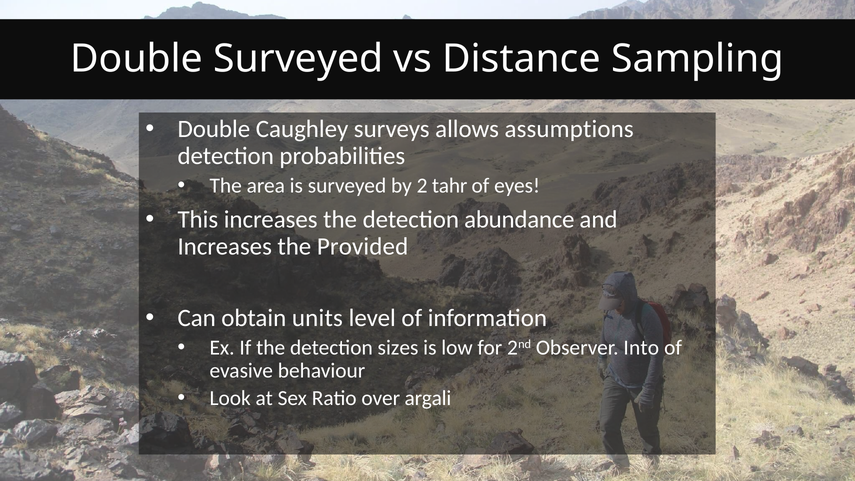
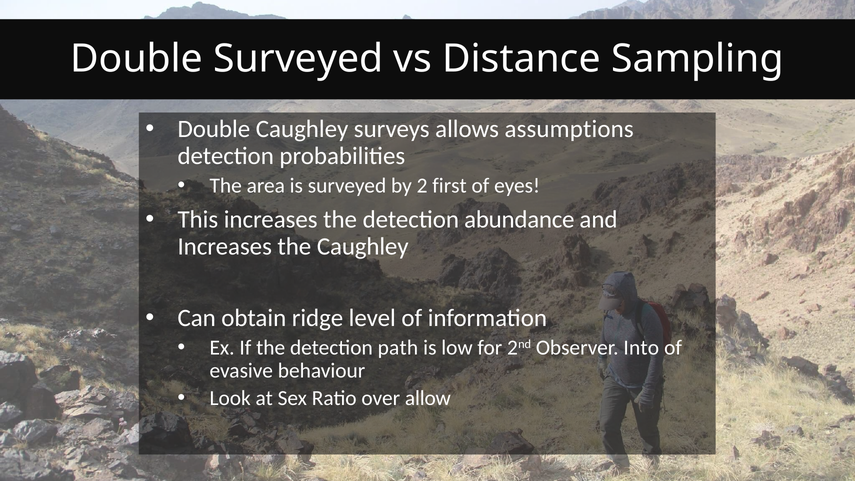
tahr: tahr -> first (450, 185)
the Provided: Provided -> Caughley (363, 246)
units: units -> ridge (318, 318)
sizes: sizes -> path (398, 347)
argali: argali -> allow (428, 398)
